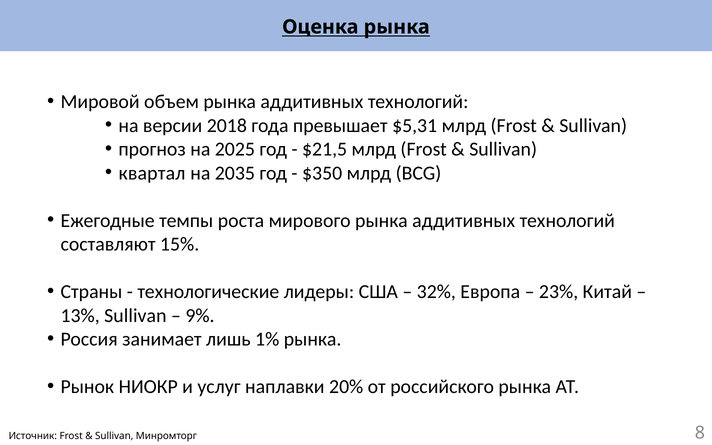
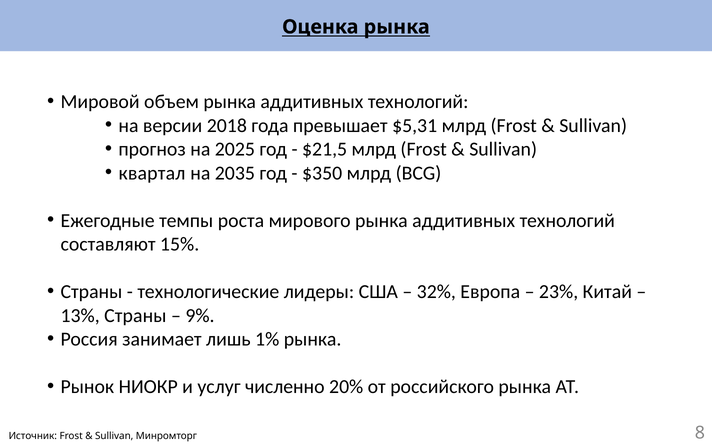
13% Sullivan: Sullivan -> Страны (135, 315)
наплавки: наплавки -> численно (285, 387)
